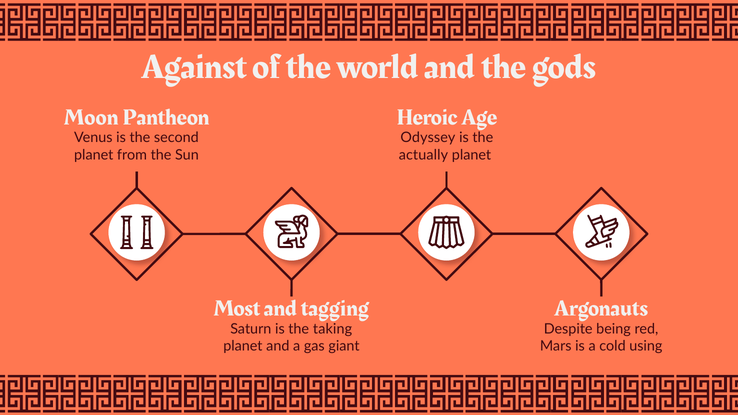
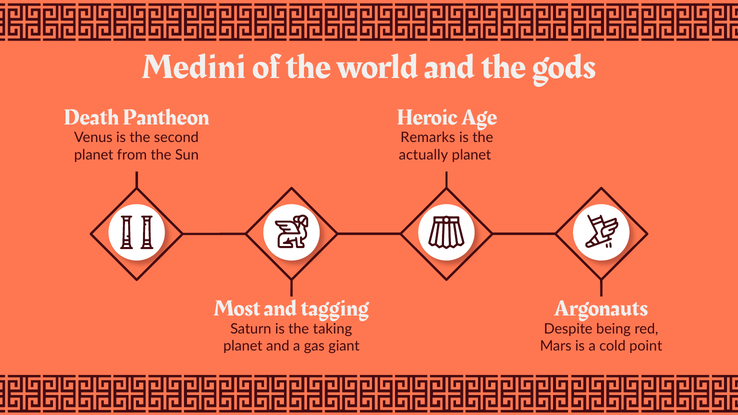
Against: Against -> Medini (194, 67)
Moon: Moon -> Death (91, 117)
Odyssey: Odyssey -> Remarks (428, 138)
using: using -> point (646, 346)
